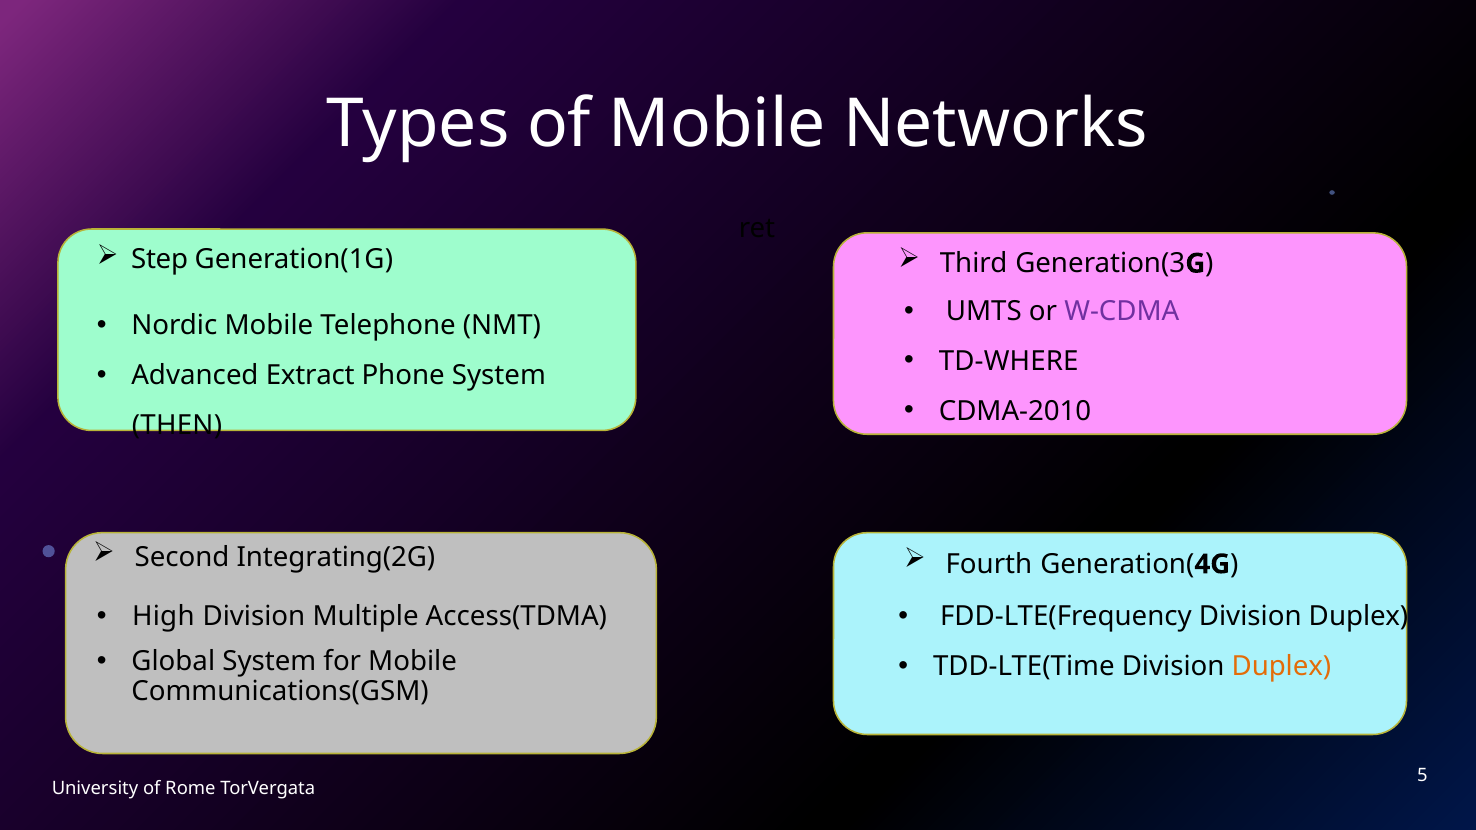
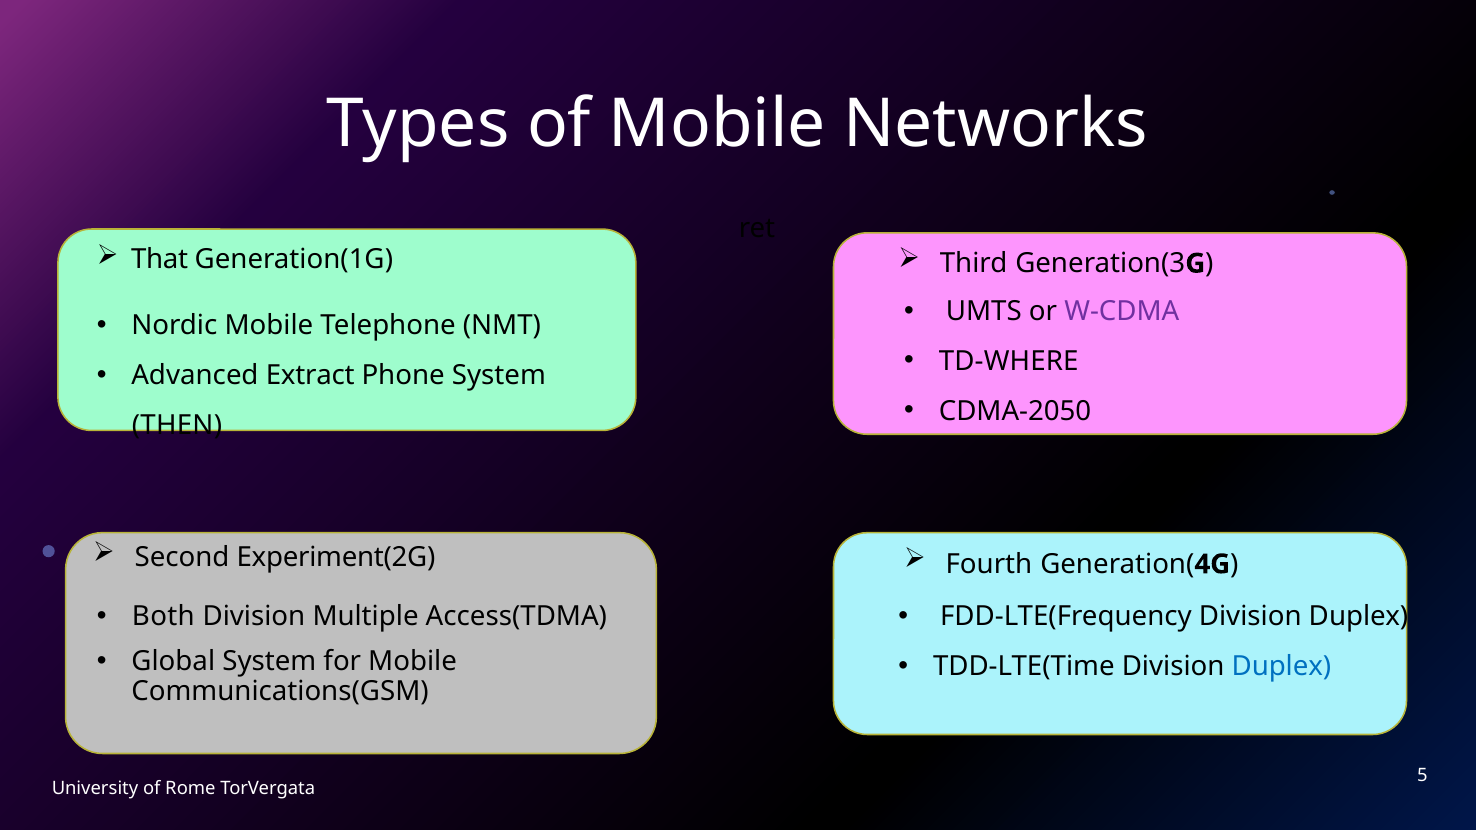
Step: Step -> That (160, 260)
CDMA-2010: CDMA-2010 -> CDMA-2050 (1015, 411)
Integrating(2G: Integrating(2G -> Experiment(2G (336, 557)
High: High -> Both (163, 617)
Duplex colour: orange -> blue (1281, 667)
